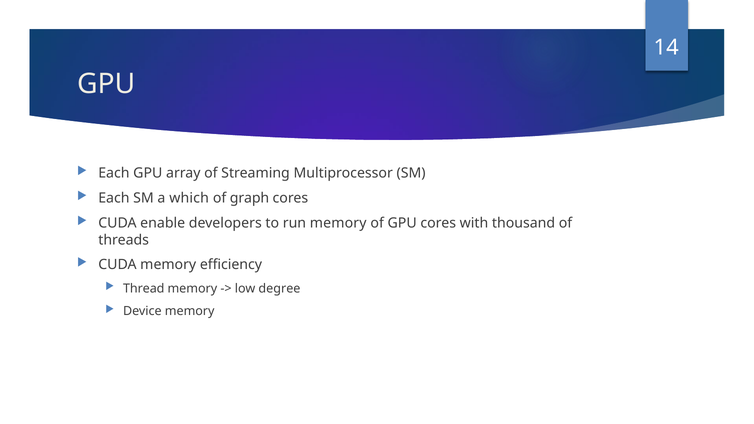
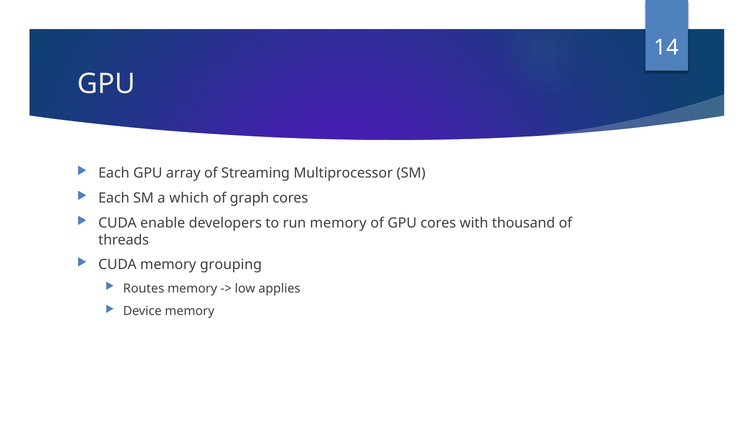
efficiency: efficiency -> grouping (231, 265)
Thread: Thread -> Routes (144, 289)
degree: degree -> applies (279, 289)
